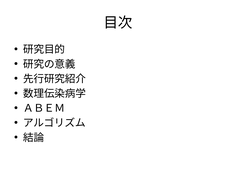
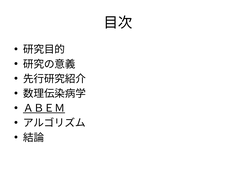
ＡＢＥＭ underline: none -> present (44, 108)
